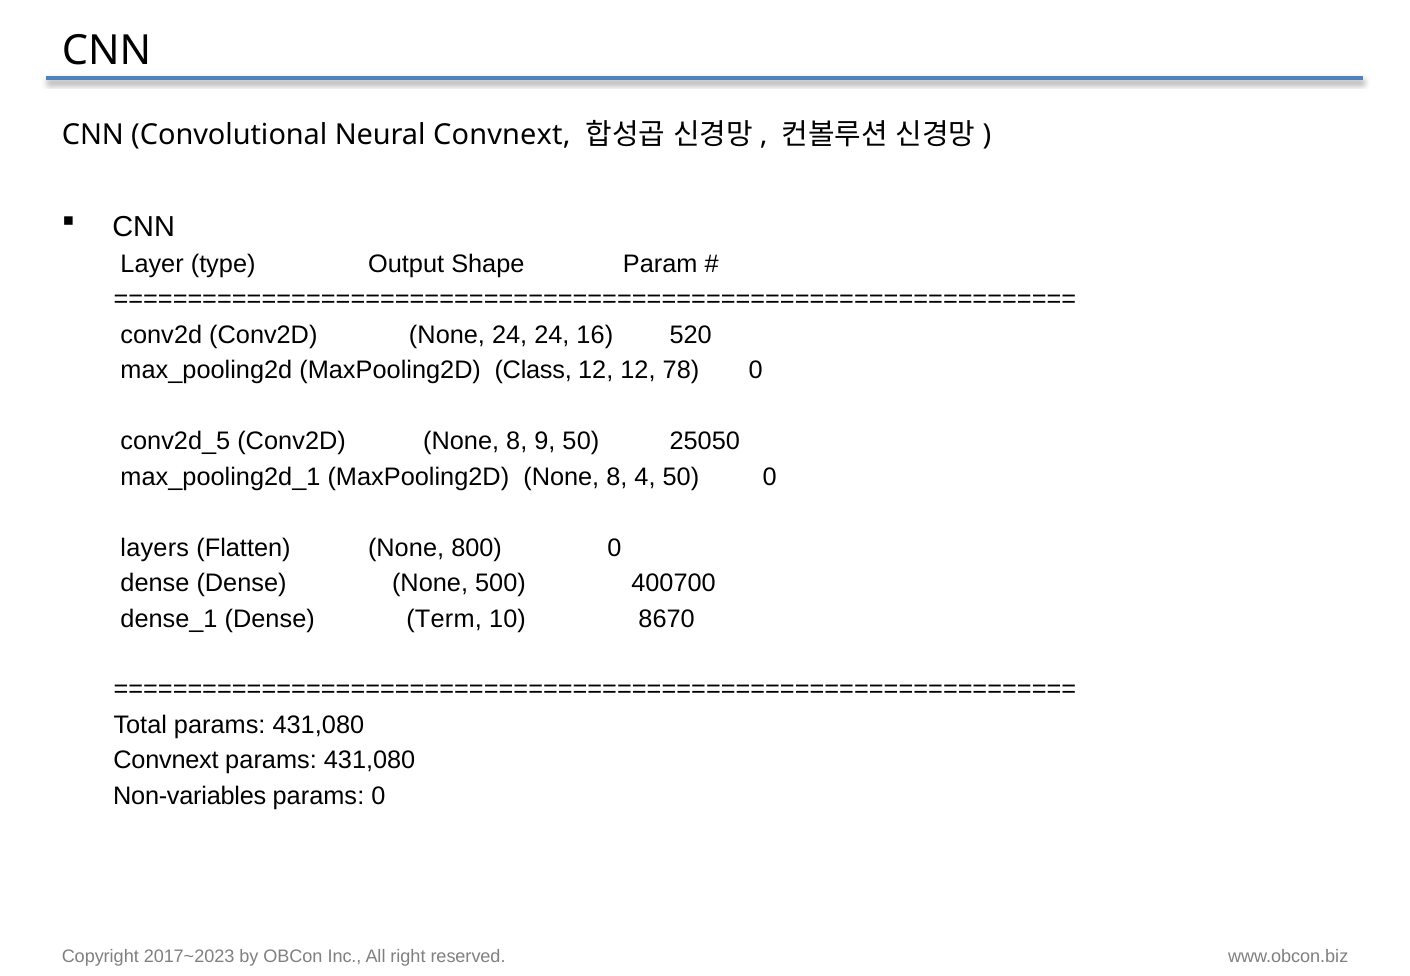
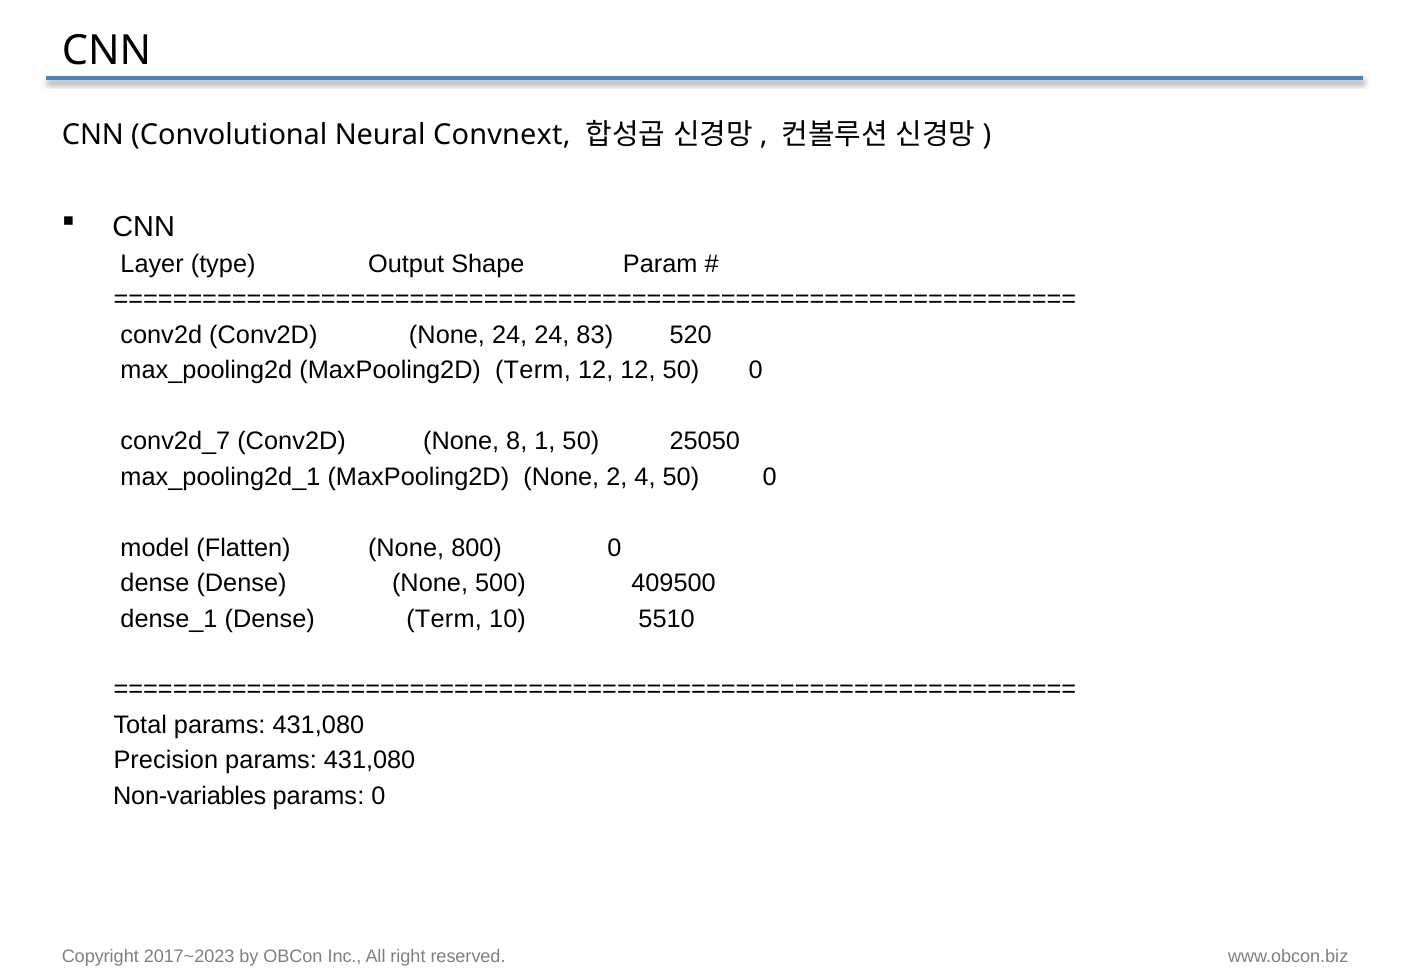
16: 16 -> 83 (595, 335)
MaxPooling2D Class: Class -> Term (533, 371)
12 78: 78 -> 50 (681, 371)
conv2d_5: conv2d_5 -> conv2d_7 (175, 441)
9: 9 -> 1 (545, 441)
MaxPooling2D None 8: 8 -> 2 (617, 477)
layers: layers -> model (155, 548)
400700: 400700 -> 409500 (674, 583)
8670: 8670 -> 5510 (667, 619)
Convnext: Convnext -> Precision (166, 761)
